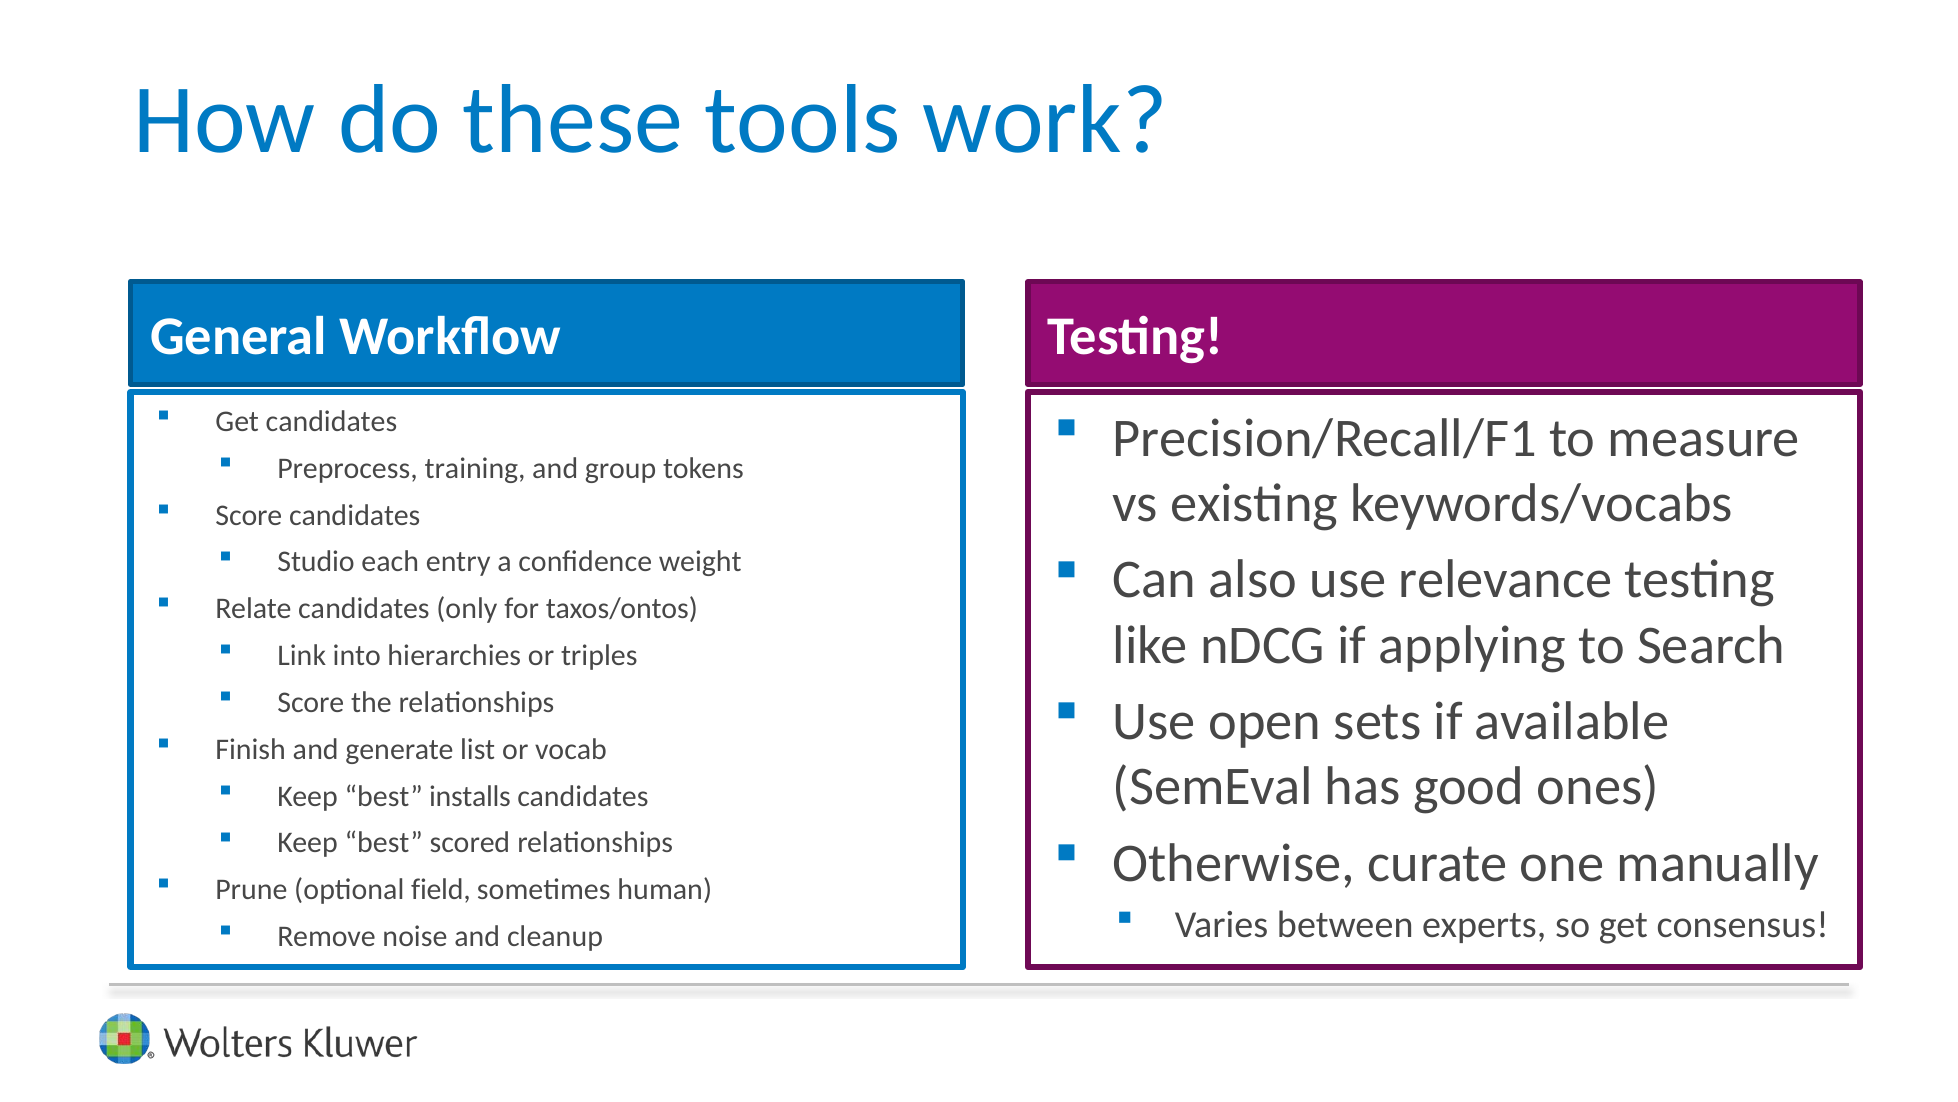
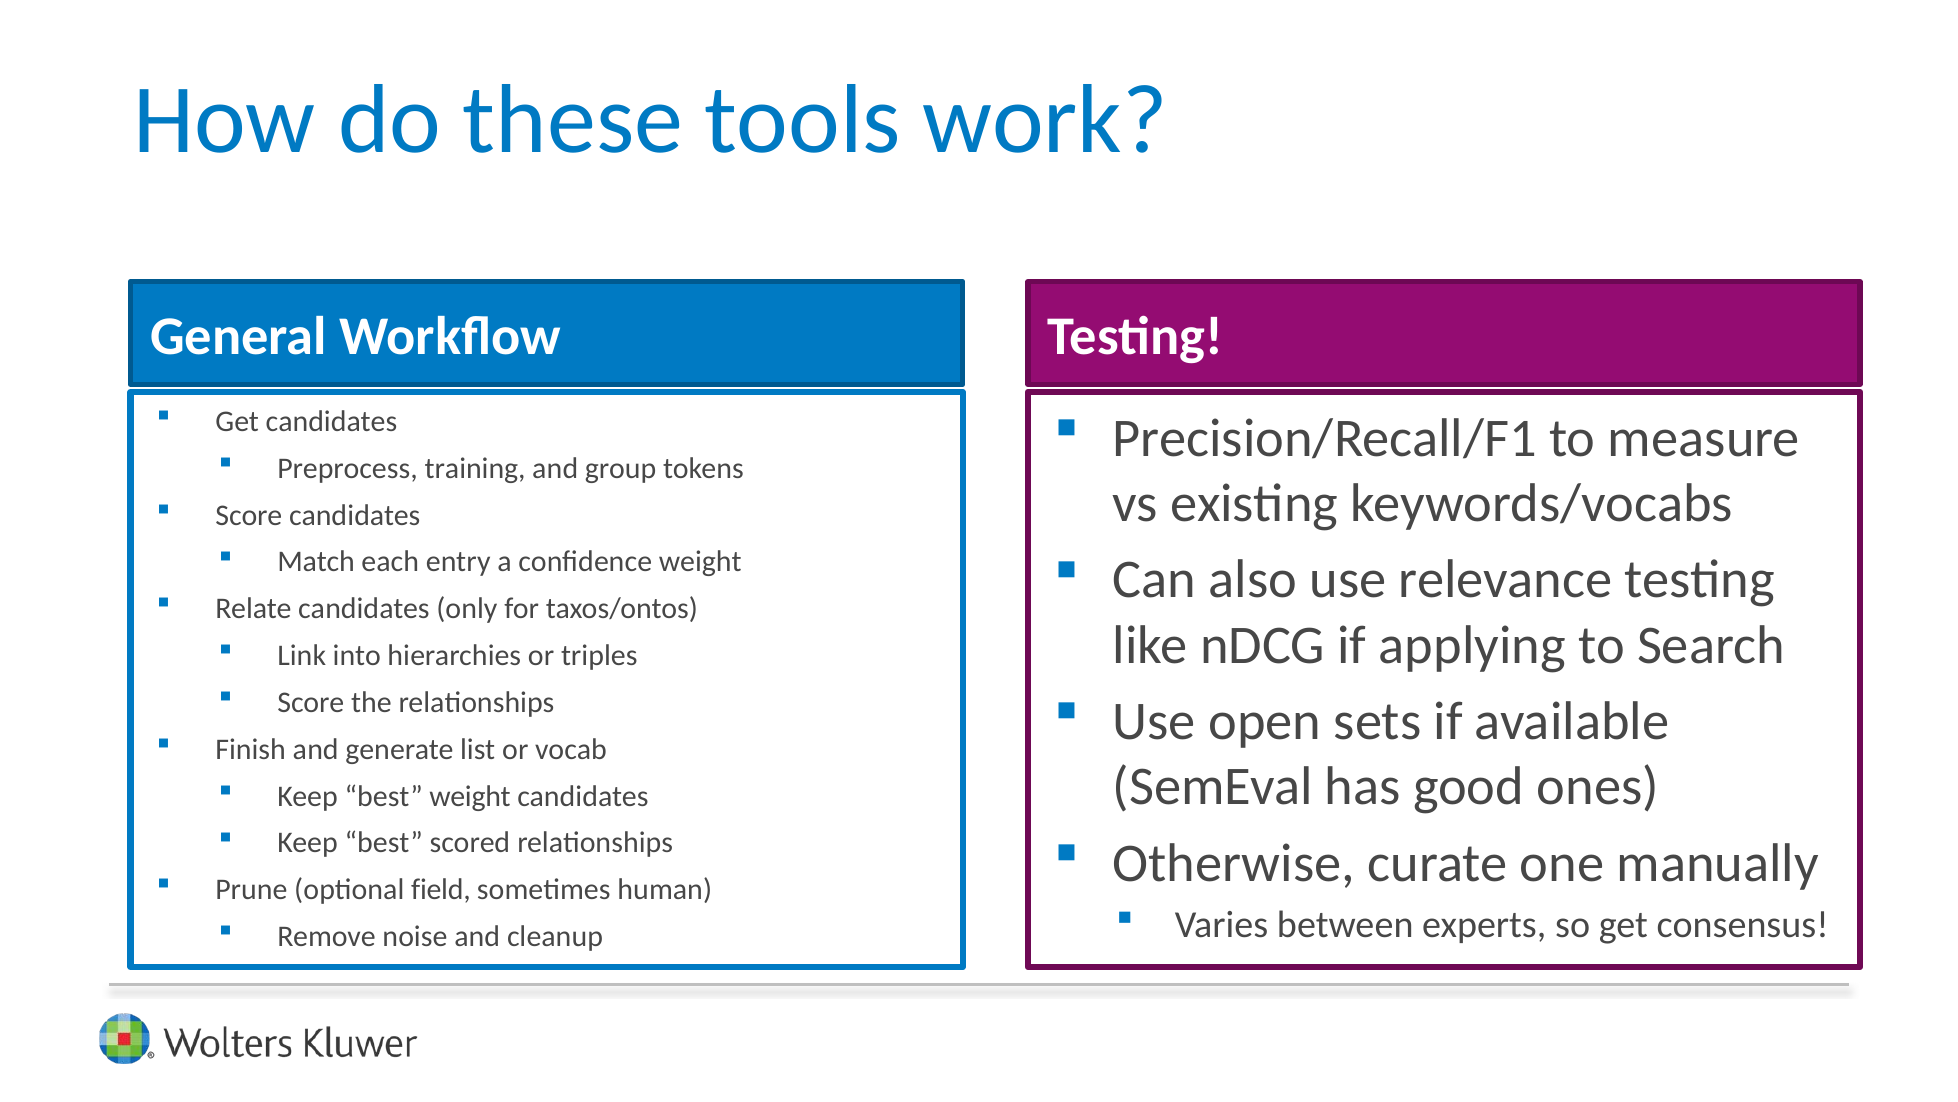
Studio: Studio -> Match (316, 562)
best installs: installs -> weight (470, 796)
